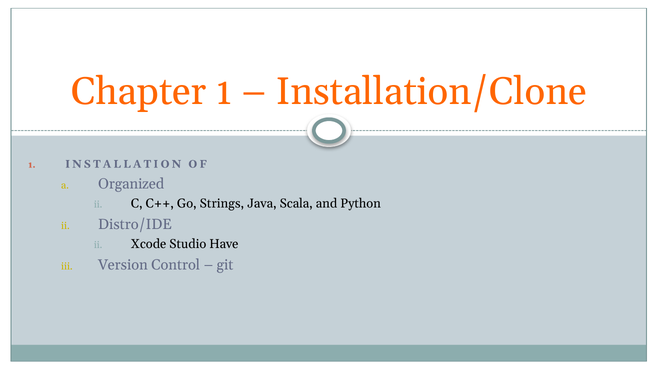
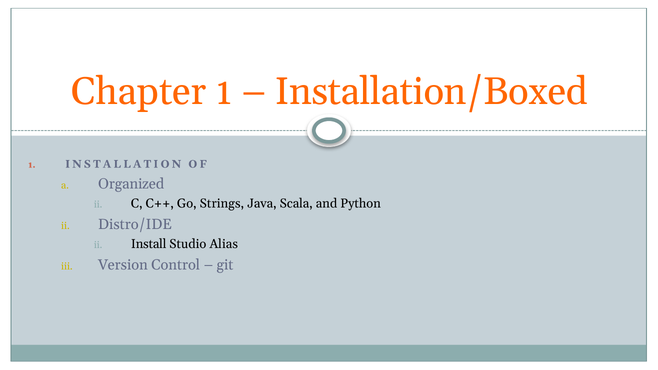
Installation/Clone: Installation/Clone -> Installation/Boxed (431, 92)
Xcode: Xcode -> Install (149, 244)
Have: Have -> Alias (224, 244)
